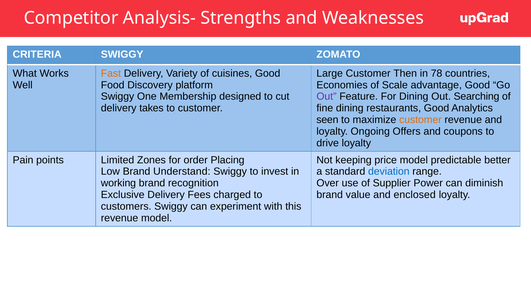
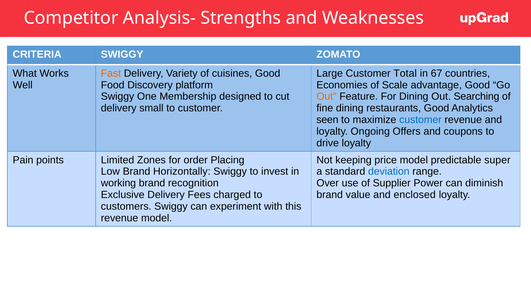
Then: Then -> Total (405, 73)
78: 78 -> 67 (437, 73)
Out colour: purple -> orange (327, 96)
takes: takes -> small (151, 108)
customer colour: orange -> blue (420, 120)
better: better -> super (497, 160)
Understand: Understand -> Horizontally (182, 171)
